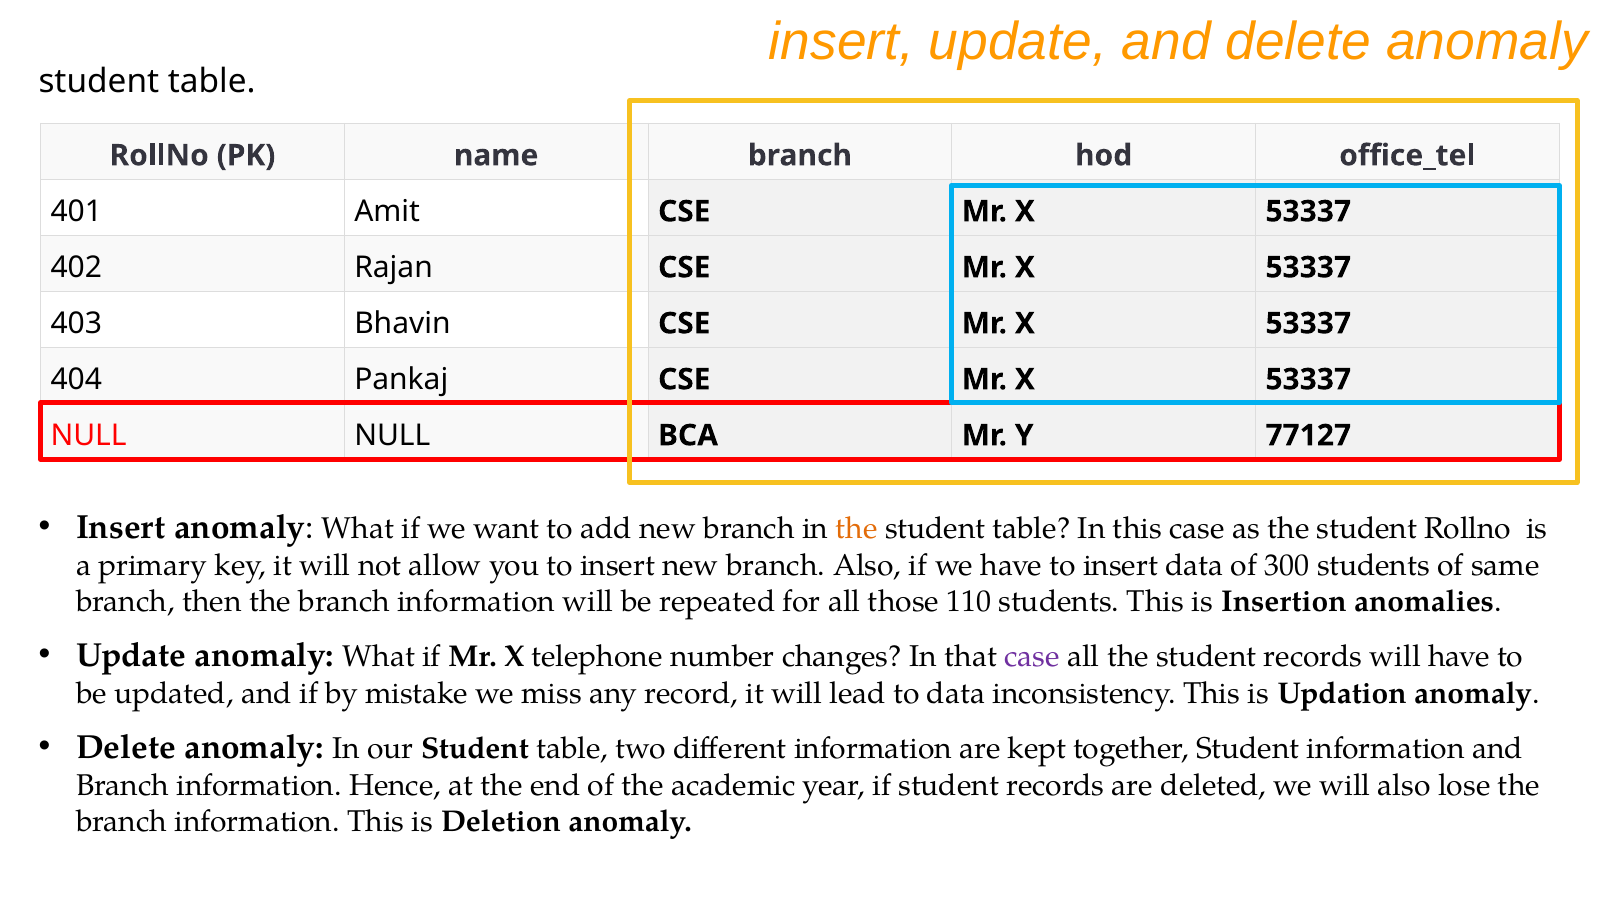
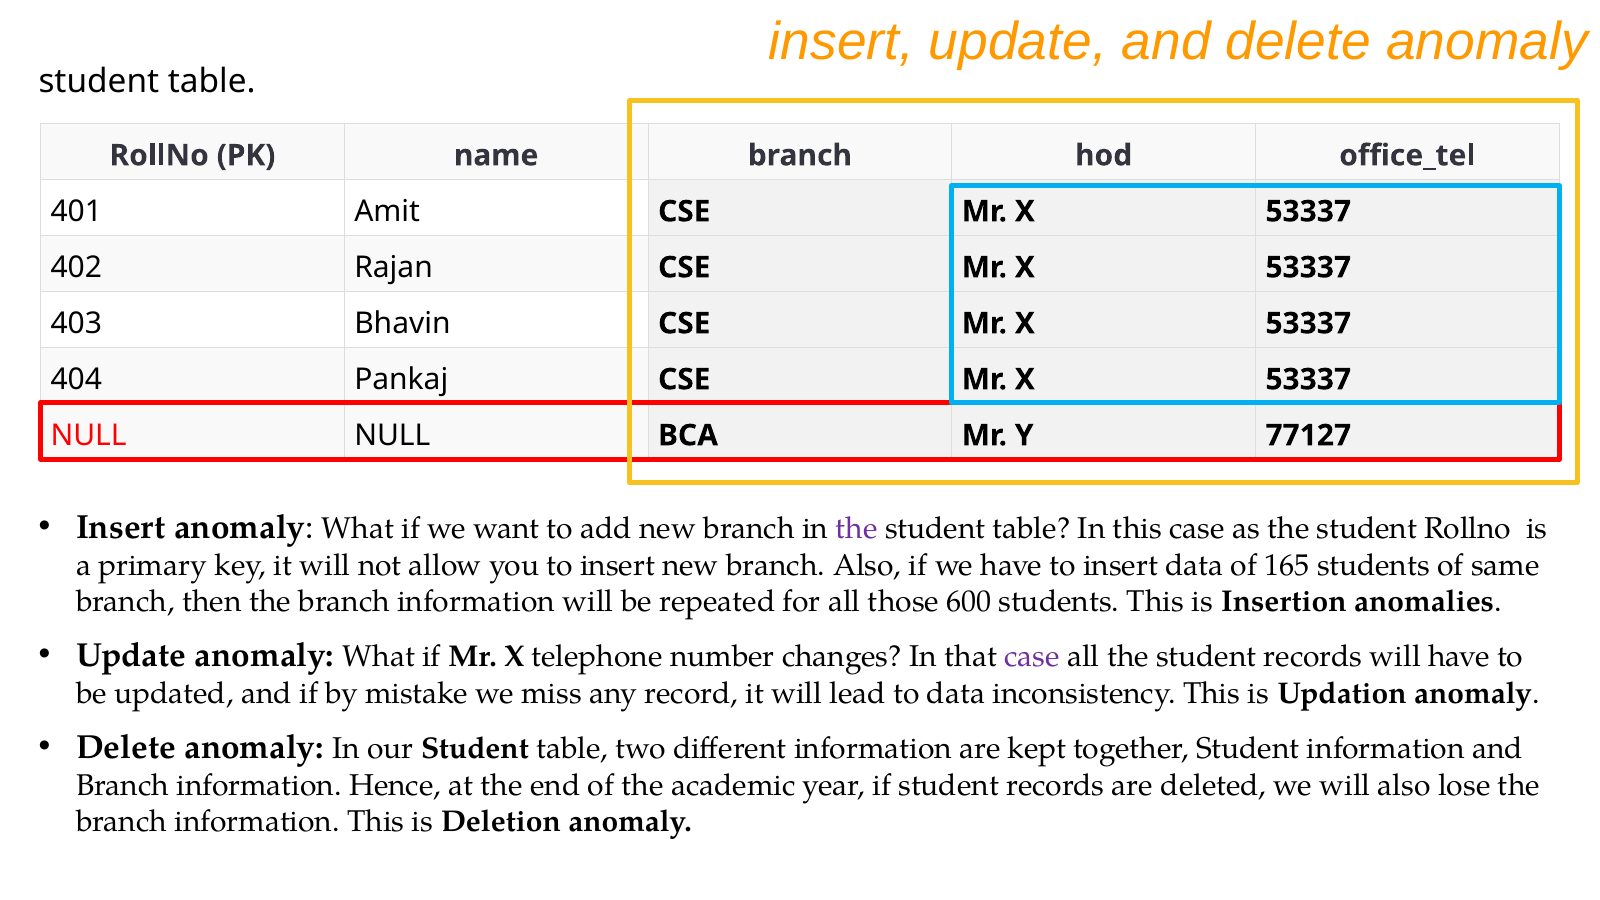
the colour: orange -> purple (857, 529)
300: 300 -> 165 (1287, 566)
110: 110 -> 600 (969, 602)
